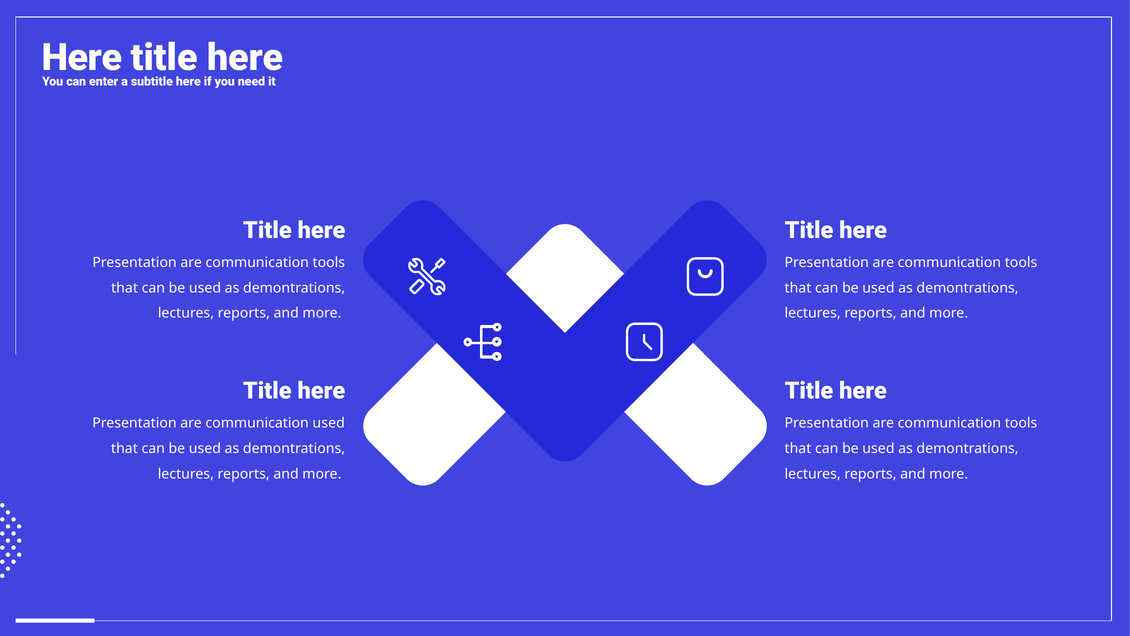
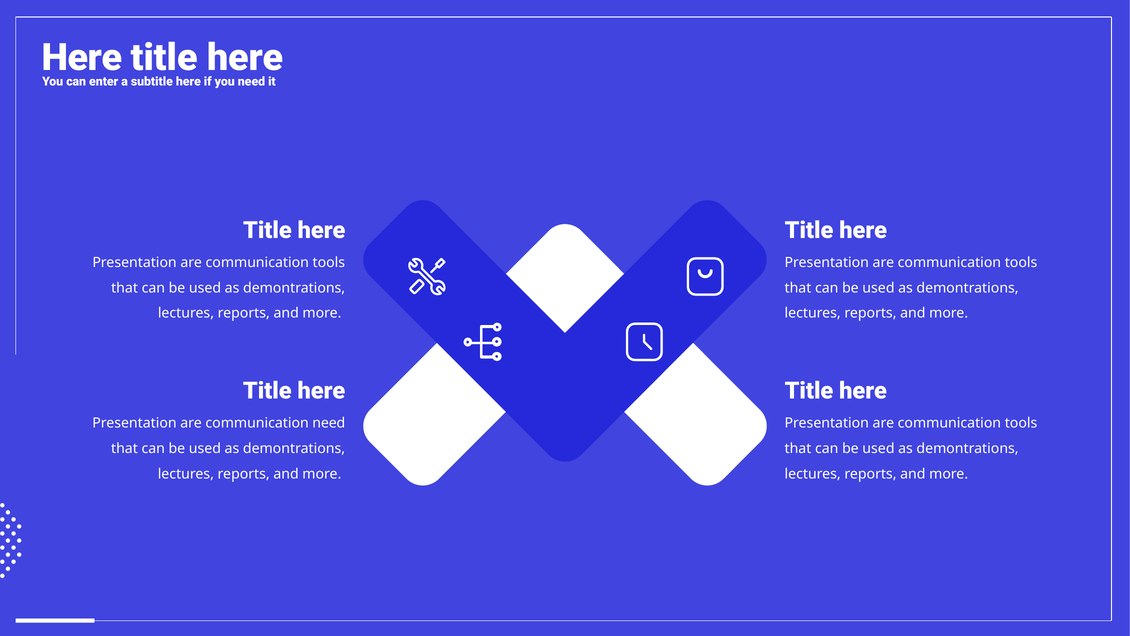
communication used: used -> need (329, 423)
